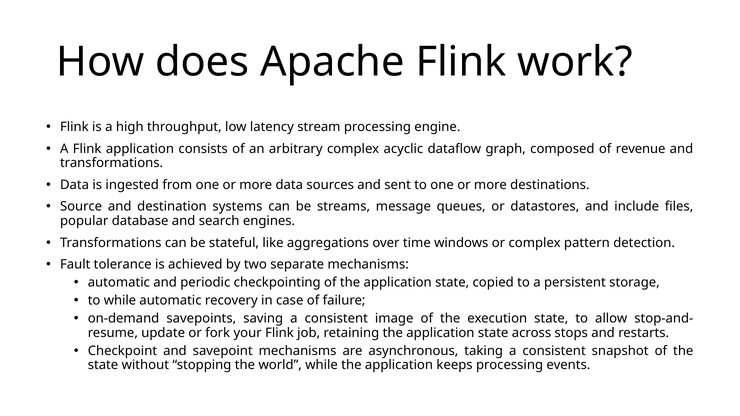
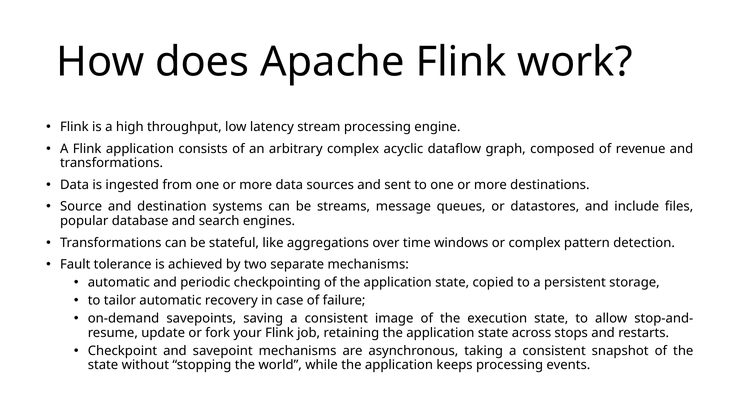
to while: while -> tailor (120, 301)
